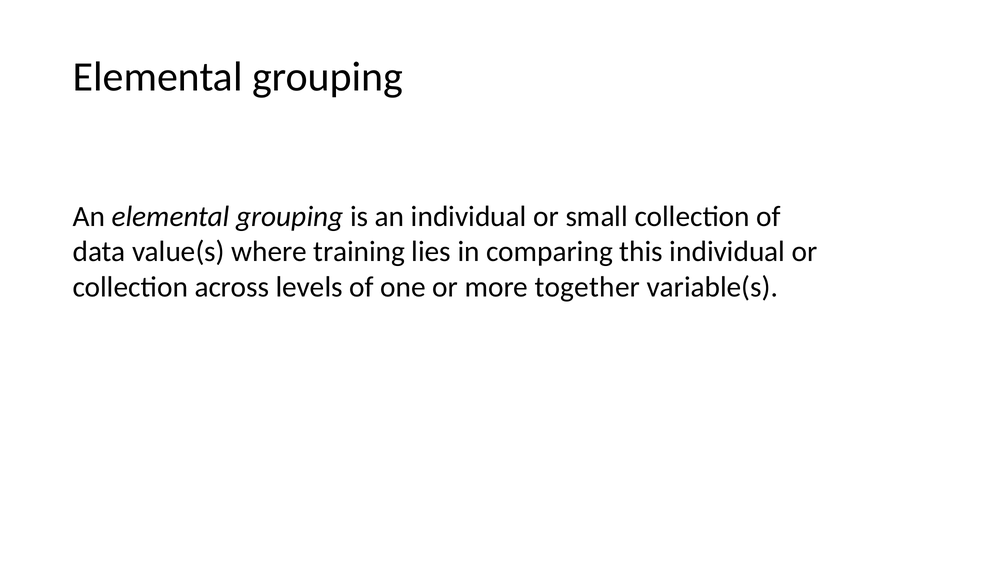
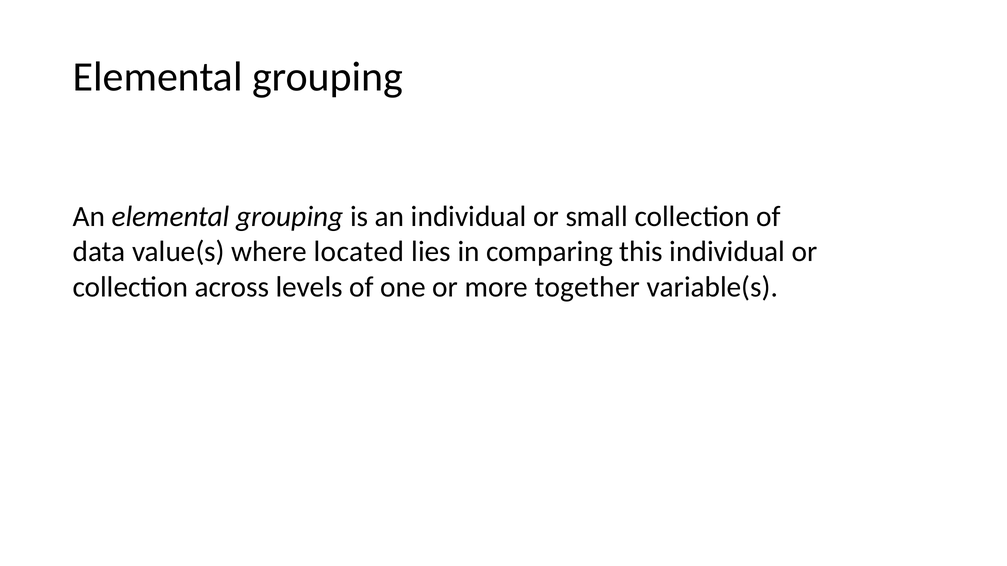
training: training -> located (359, 252)
